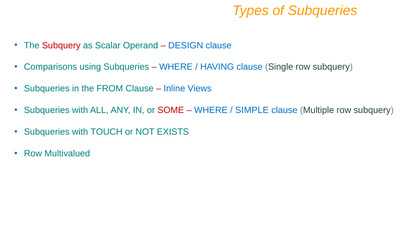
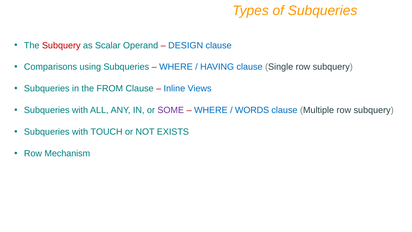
SOME colour: red -> purple (171, 110)
SIMPLE: SIMPLE -> WORDS (252, 110)
Multivalued: Multivalued -> Mechanism (67, 153)
